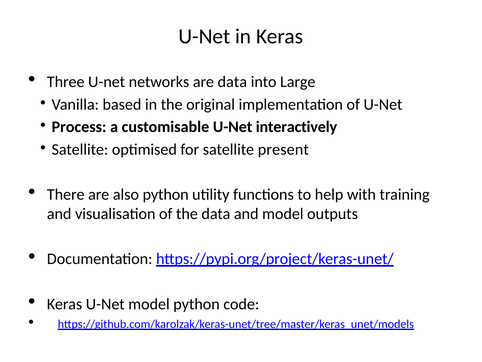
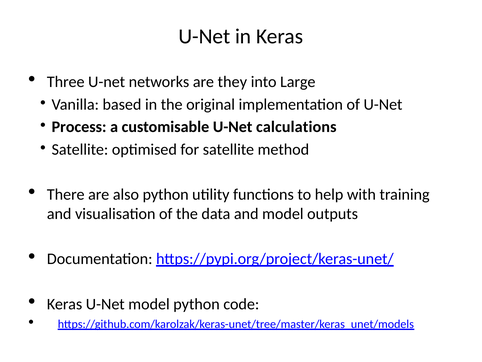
are data: data -> they (232, 82)
interactively: interactively -> calculations (296, 127)
present: present -> method (283, 149)
